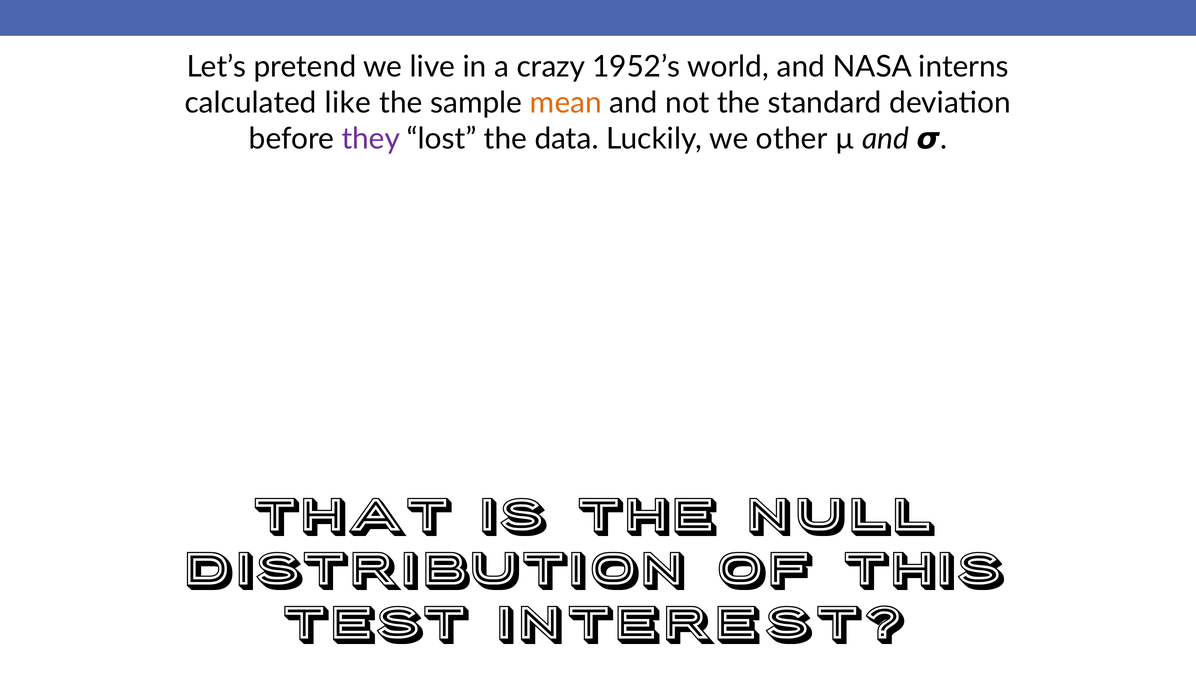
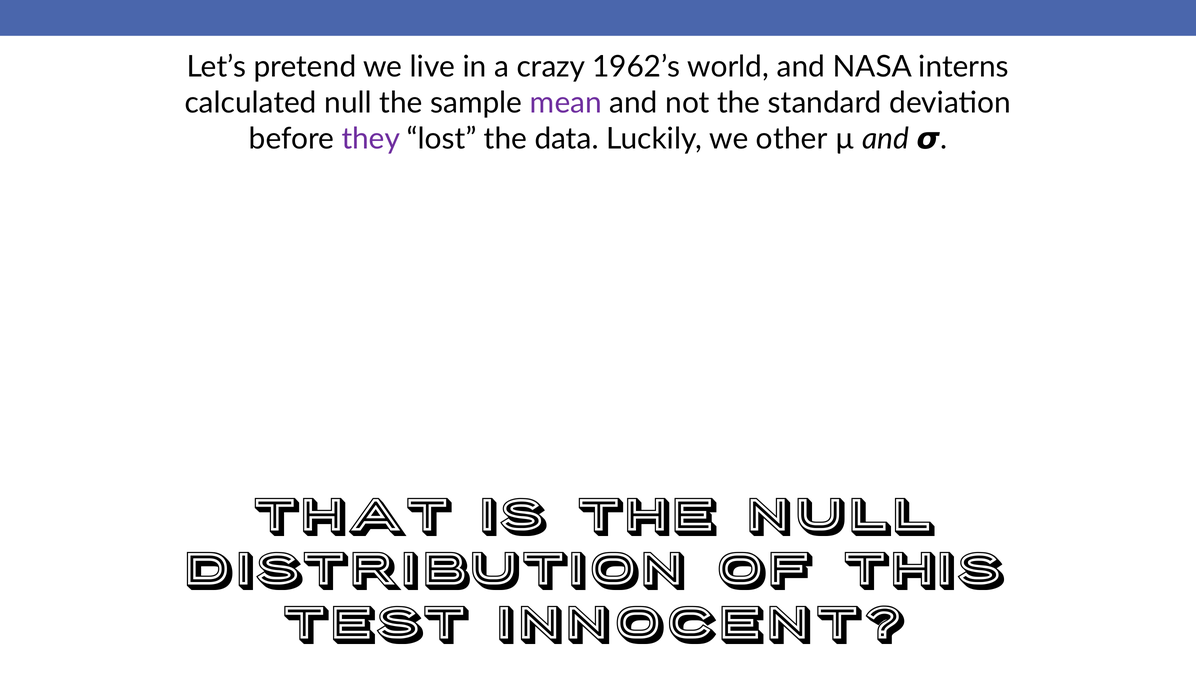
1952’s: 1952’s -> 1962’s (636, 67)
calculated like: like -> null (348, 103)
mean colour: orange -> purple (566, 103)
interest: interest -> innocent (706, 624)
